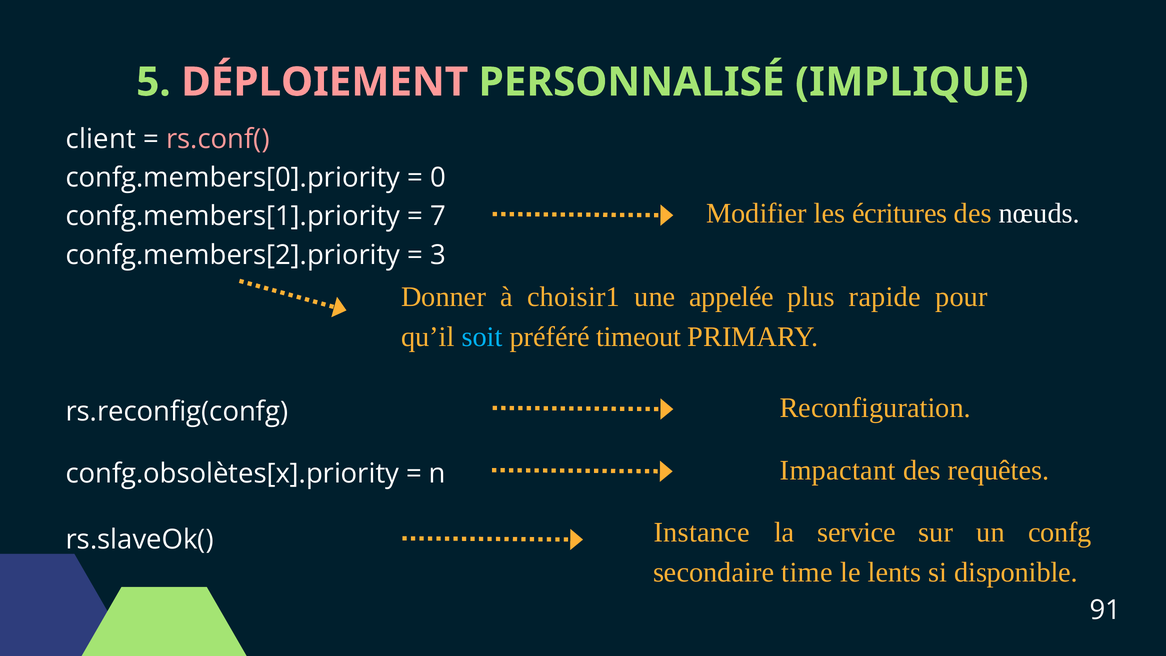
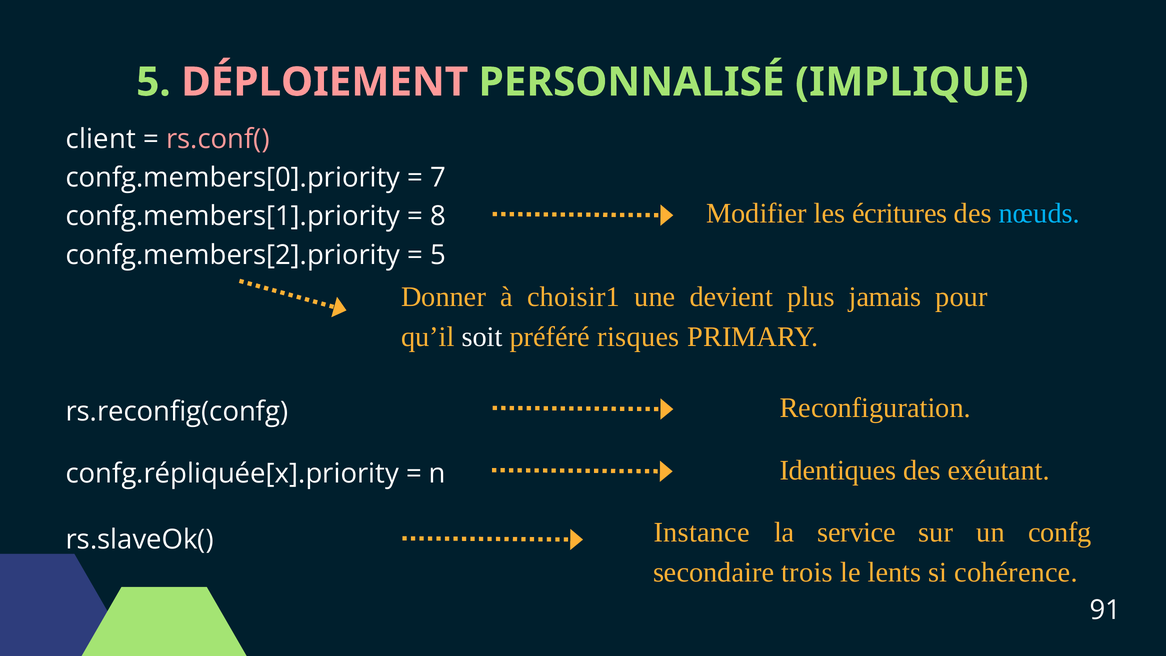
0: 0 -> 7 (438, 178)
nœuds colour: white -> light blue (1039, 213)
7: 7 -> 8 (438, 216)
3: 3 -> 5 (438, 255)
appelée: appelée -> devient (731, 297)
rapide: rapide -> jamais (885, 297)
soit colour: light blue -> white (482, 337)
timeout: timeout -> risques (638, 337)
confg.obsolètes[x].priority: confg.obsolètes[x].priority -> confg.répliquée[x].priority (232, 473)
Impactant: Impactant -> Identiques (838, 470)
requêtes: requêtes -> exéutant (999, 470)
time: time -> trois (807, 572)
disponible: disponible -> cohérence (1016, 572)
